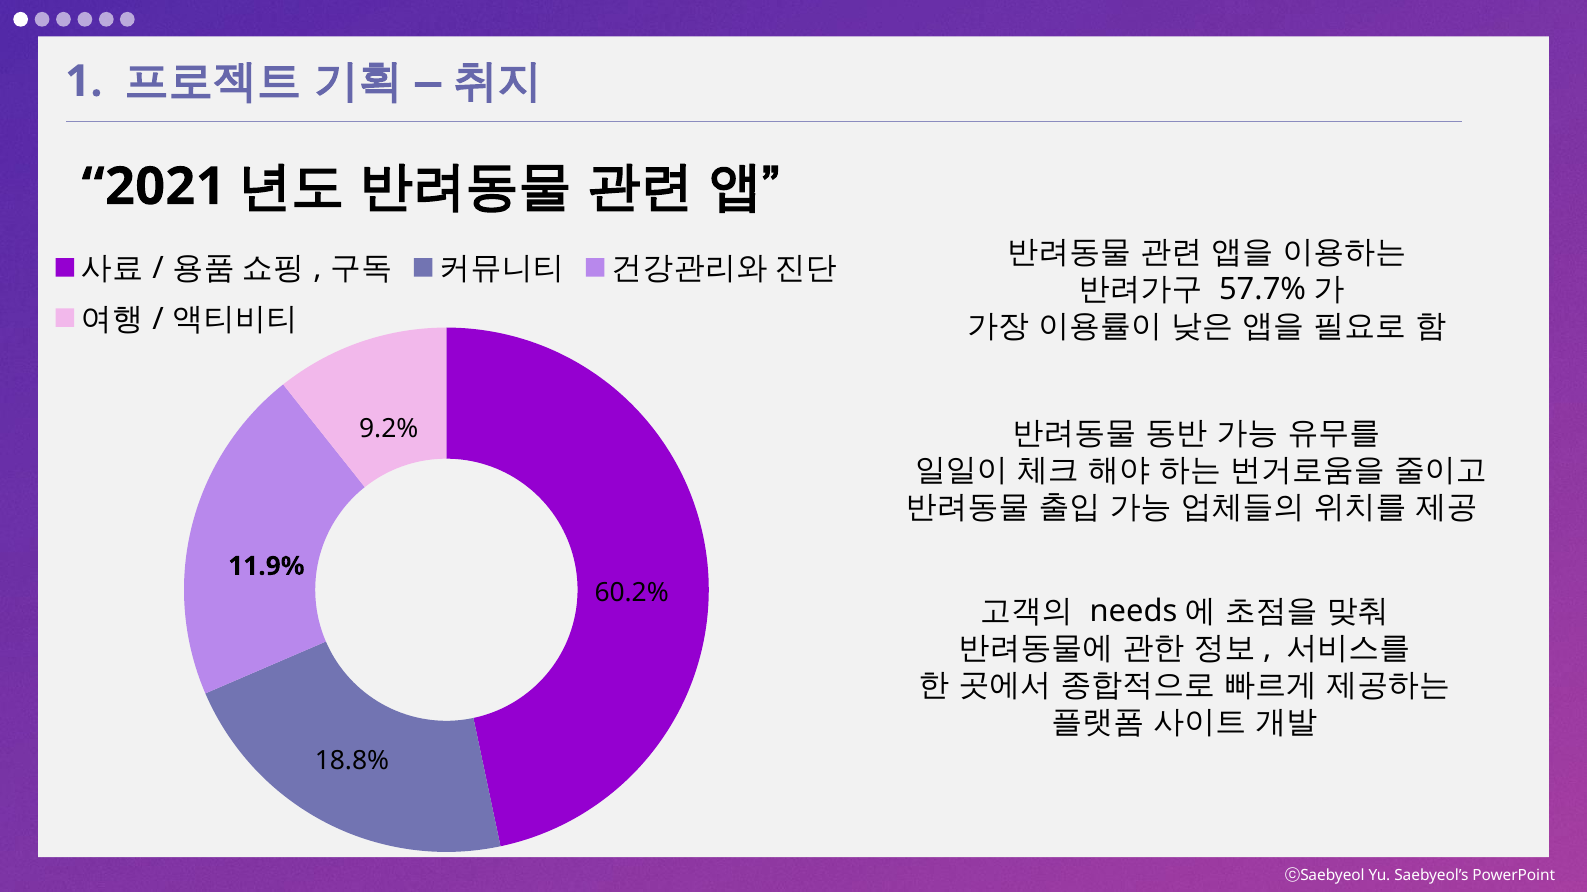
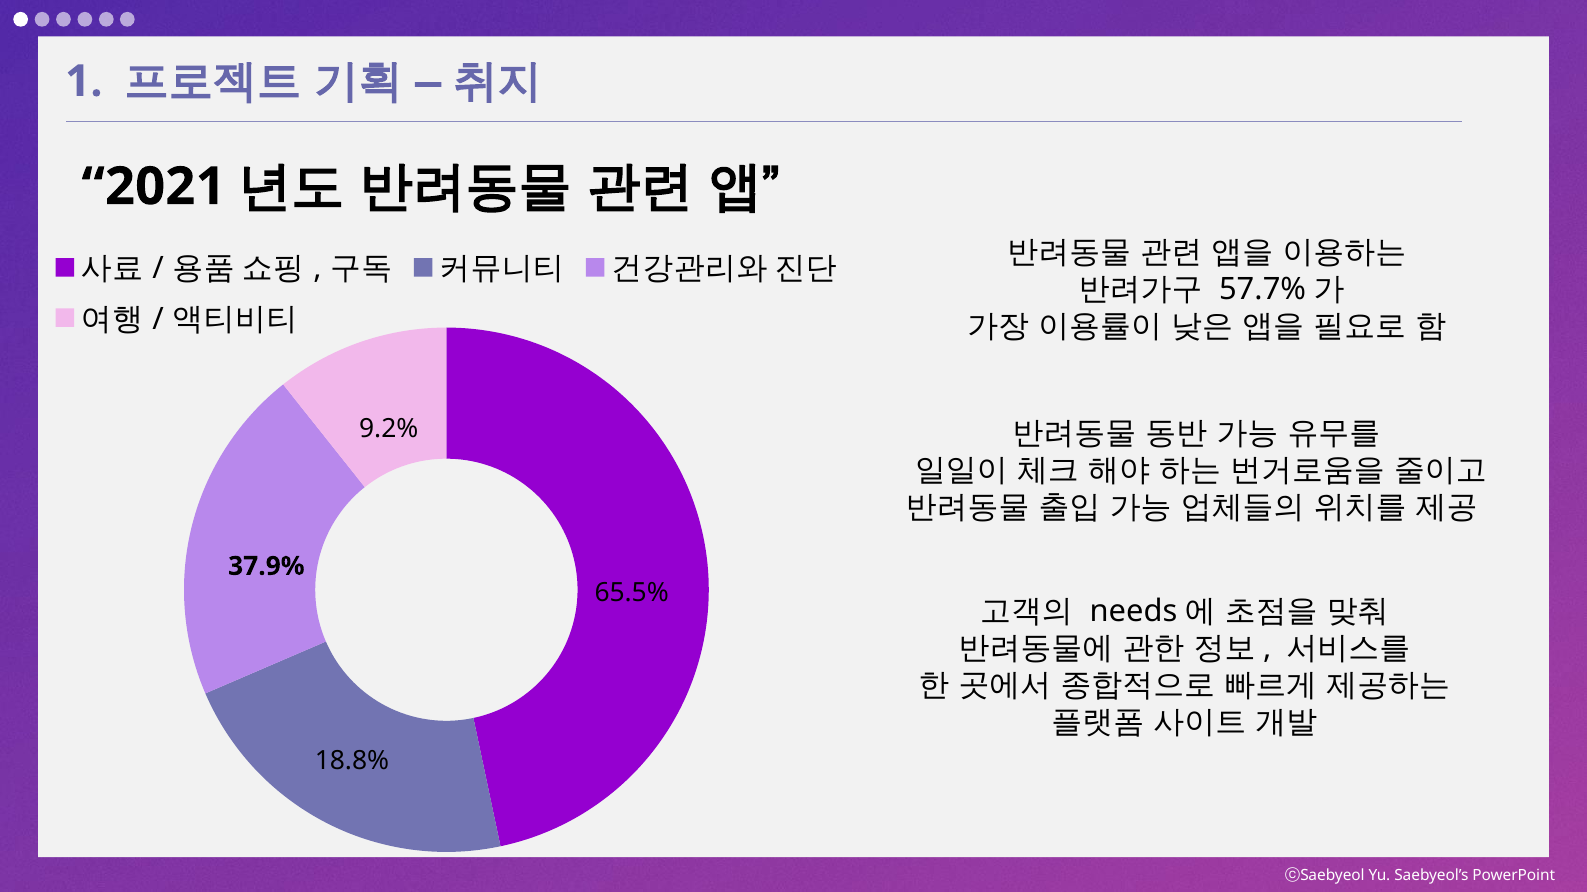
11.9%: 11.9% -> 37.9% (266, 567)
60.2%: 60.2% -> 65.5% (632, 594)
